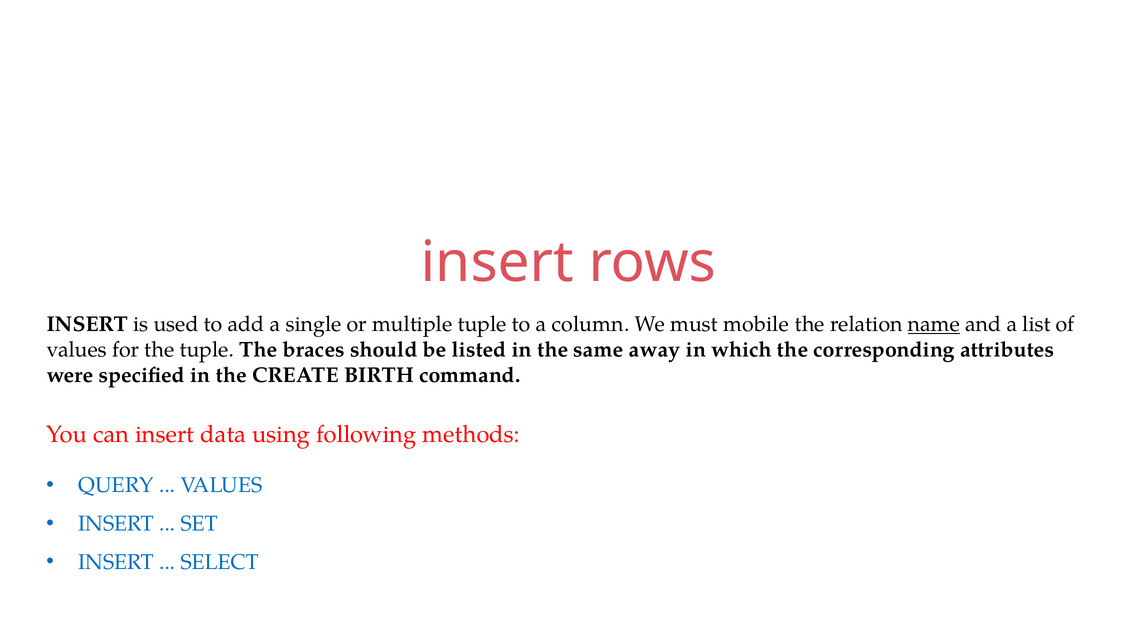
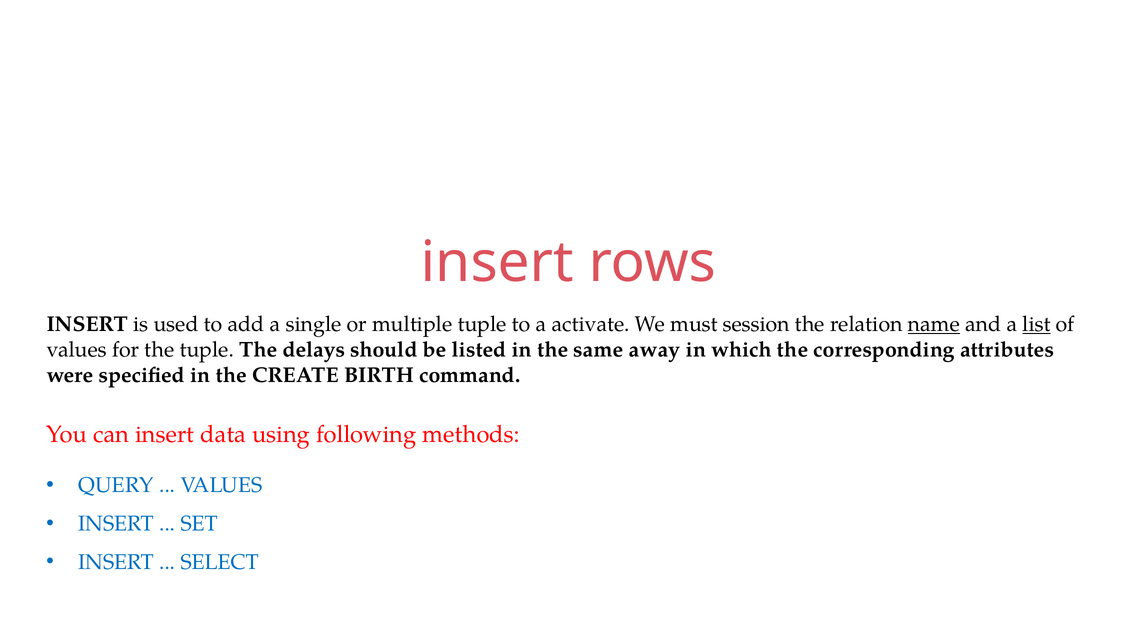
column: column -> activate (591, 324)
mobile: mobile -> session (756, 324)
list underline: none -> present (1037, 324)
braces: braces -> delays (314, 350)
